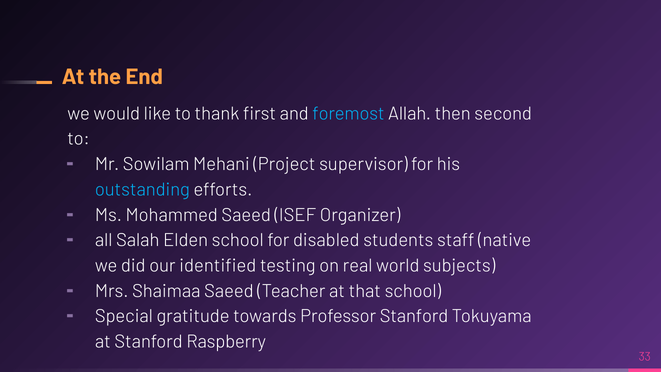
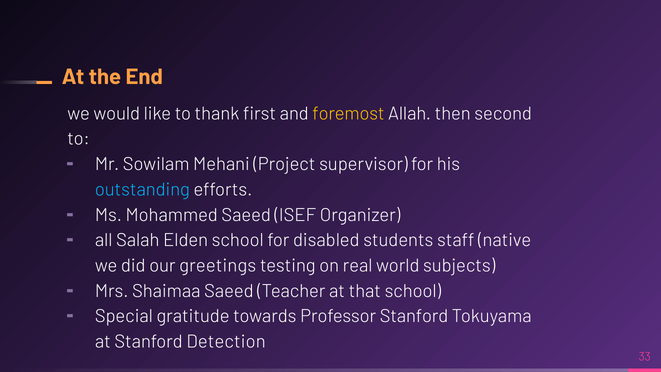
foremost colour: light blue -> yellow (348, 113)
identified: identified -> greetings (218, 266)
Raspberry: Raspberry -> Detection (226, 342)
